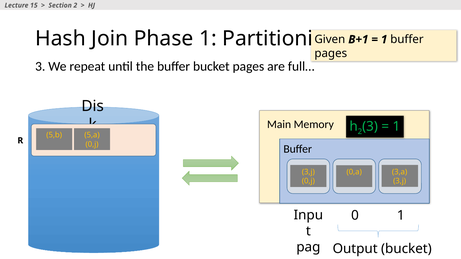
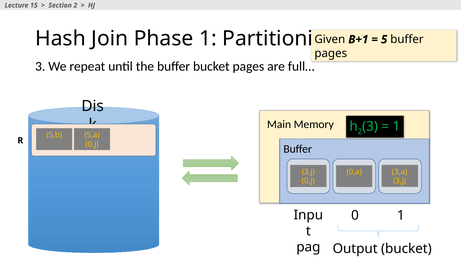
1: 1 -> 5 (384, 40)
